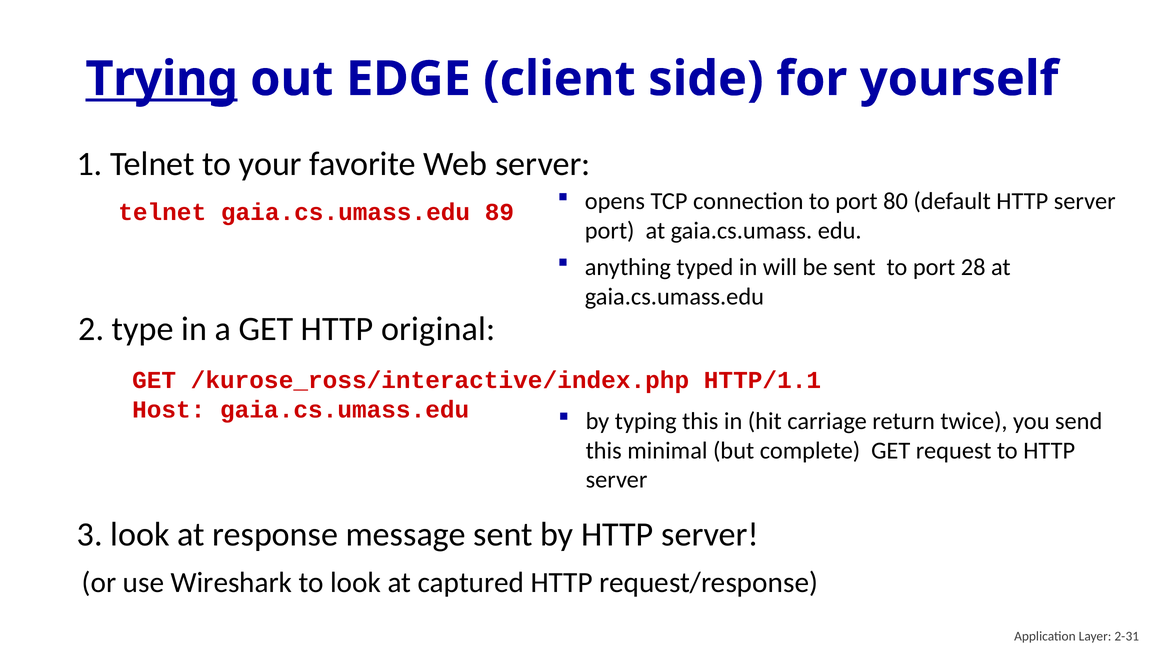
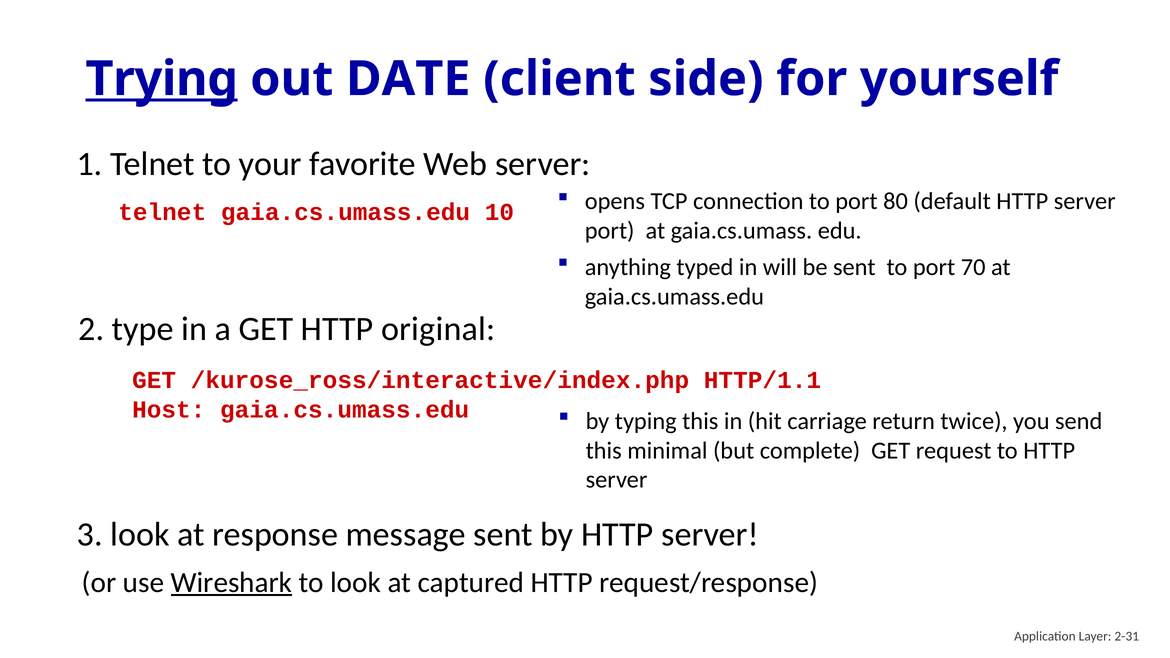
EDGE: EDGE -> DATE (408, 79)
89: 89 -> 10 (499, 212)
28: 28 -> 70 (973, 267)
Wireshark underline: none -> present (231, 583)
